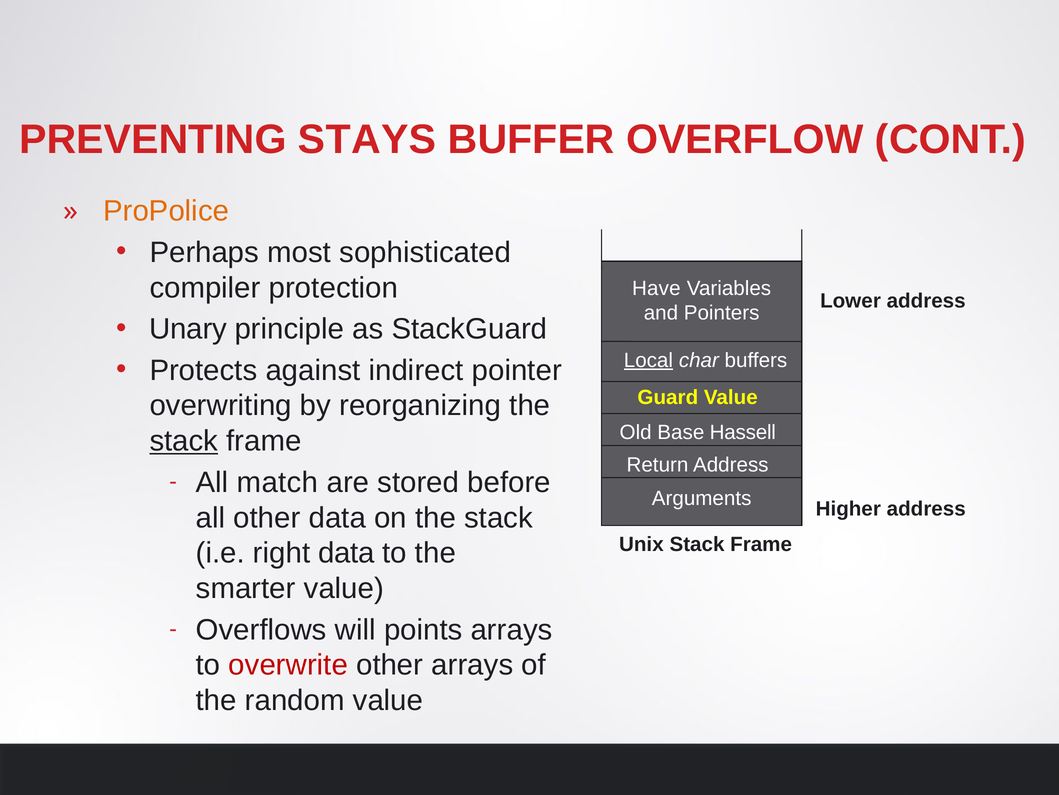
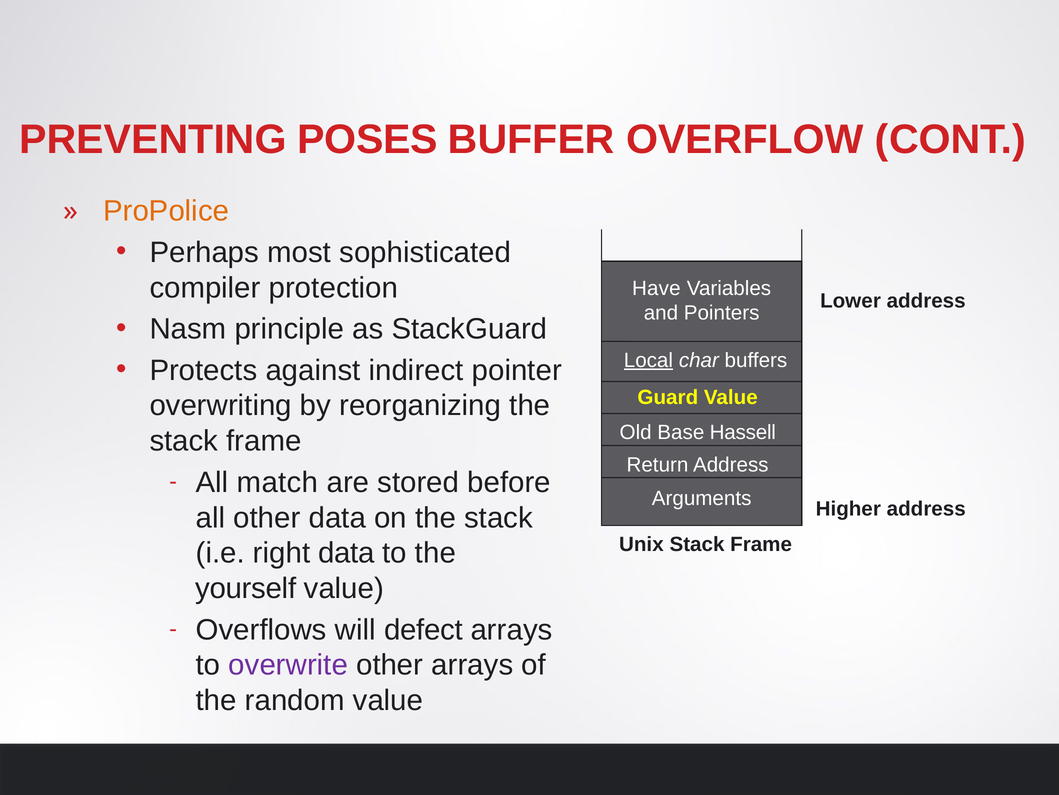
STAYS: STAYS -> POSES (367, 140)
Unary: Unary -> Nasm (188, 329)
stack underline: present -> none (184, 441)
smarter: smarter -> yourself (246, 588)
points: points -> defect (423, 629)
overwrite colour: red -> purple (288, 665)
